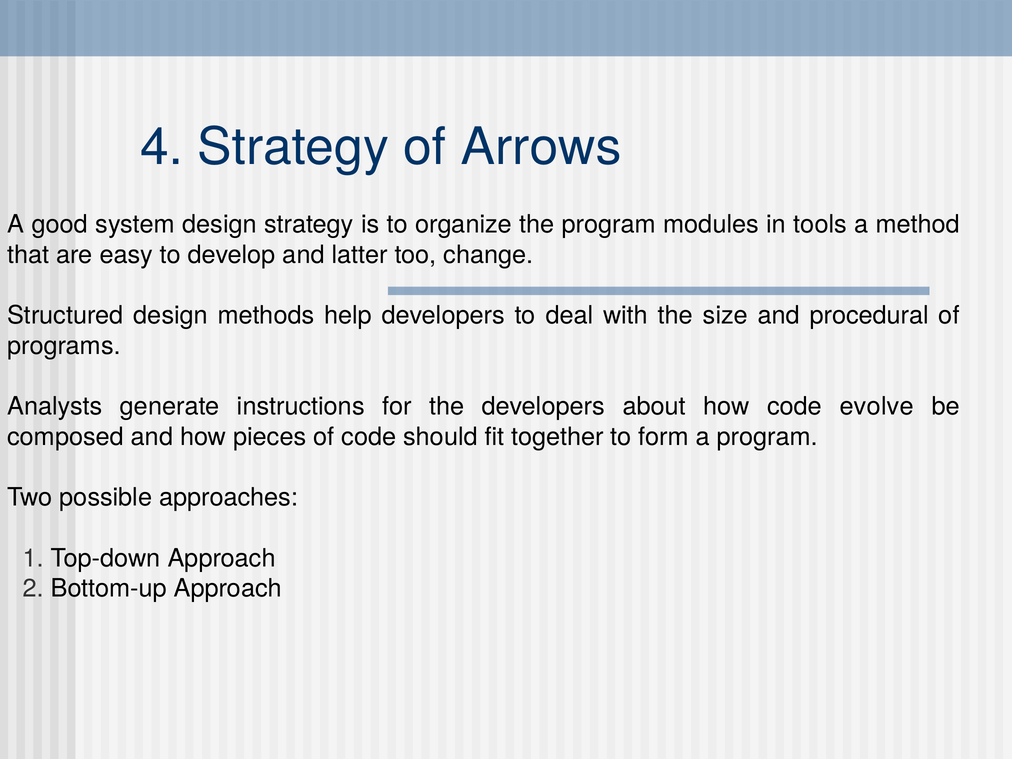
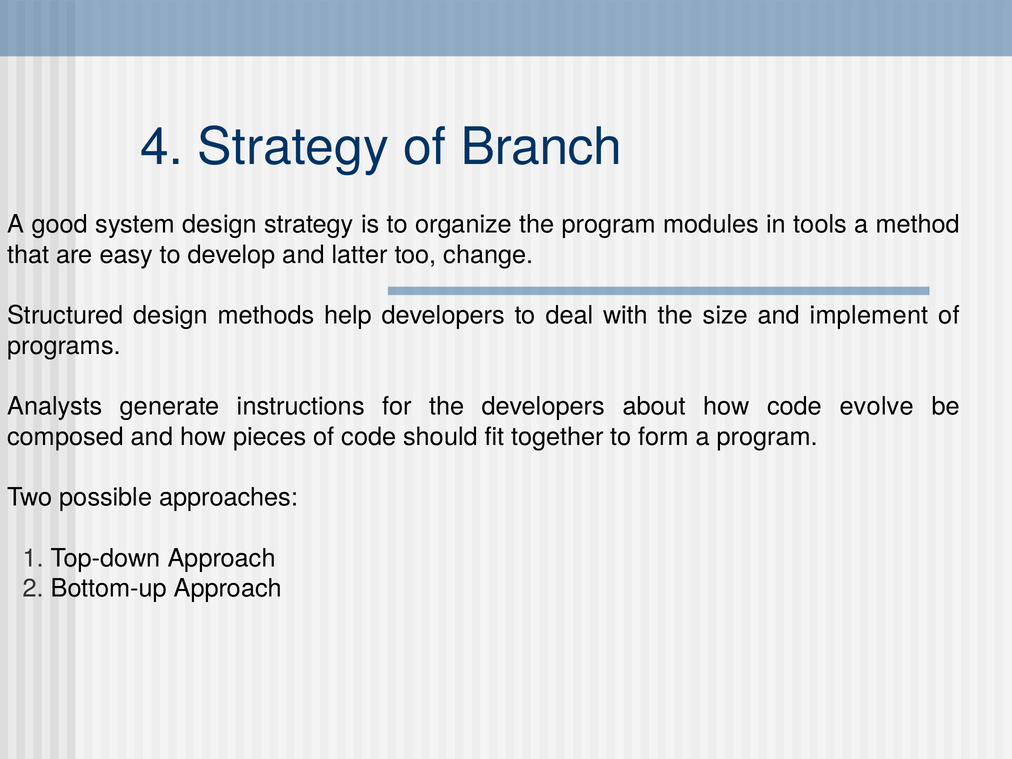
Arrows: Arrows -> Branch (541, 147)
procedural: procedural -> implement (869, 315)
